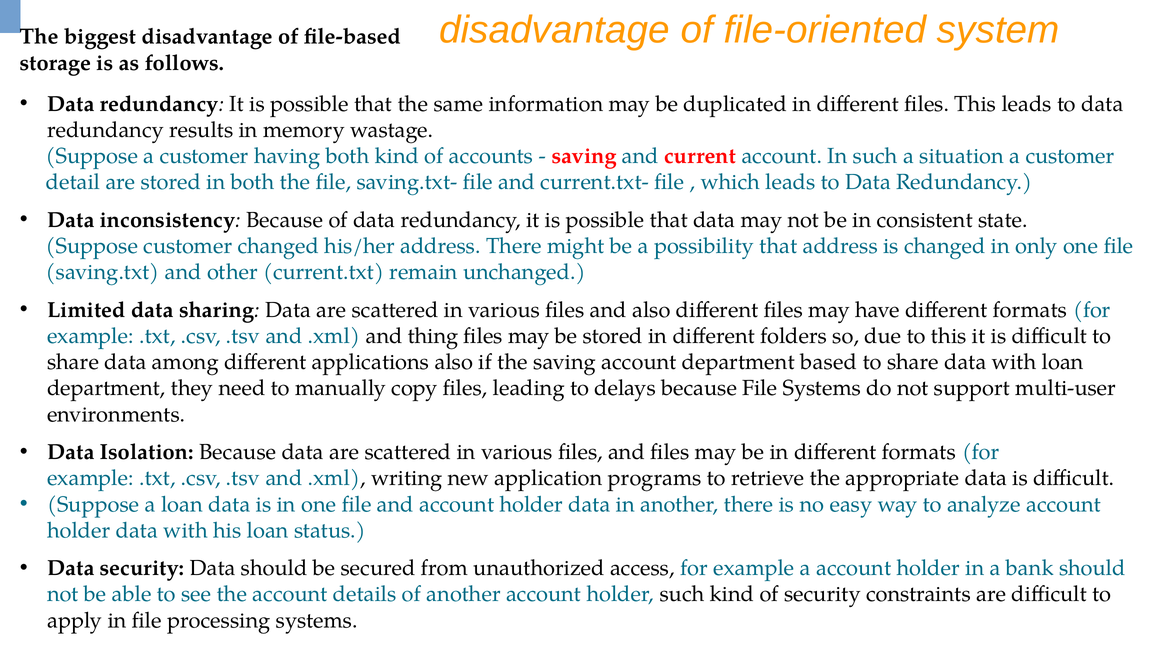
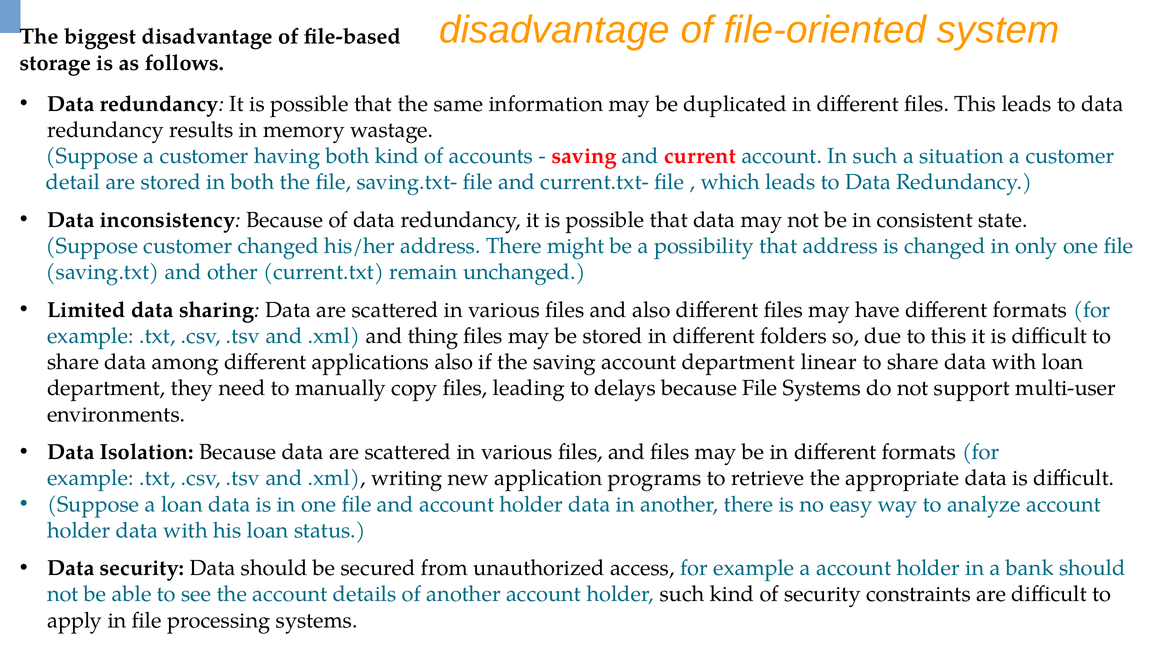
based: based -> linear (829, 363)
